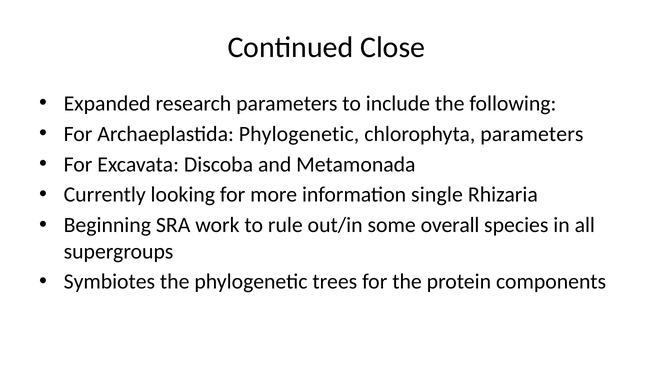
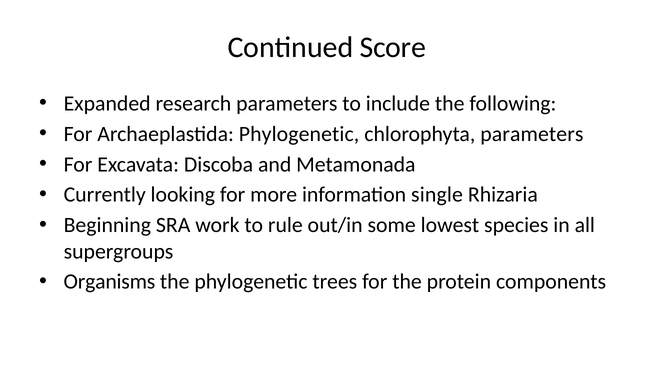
Close: Close -> Score (393, 47)
overall: overall -> lowest (450, 225)
Symbiotes: Symbiotes -> Organisms (109, 282)
